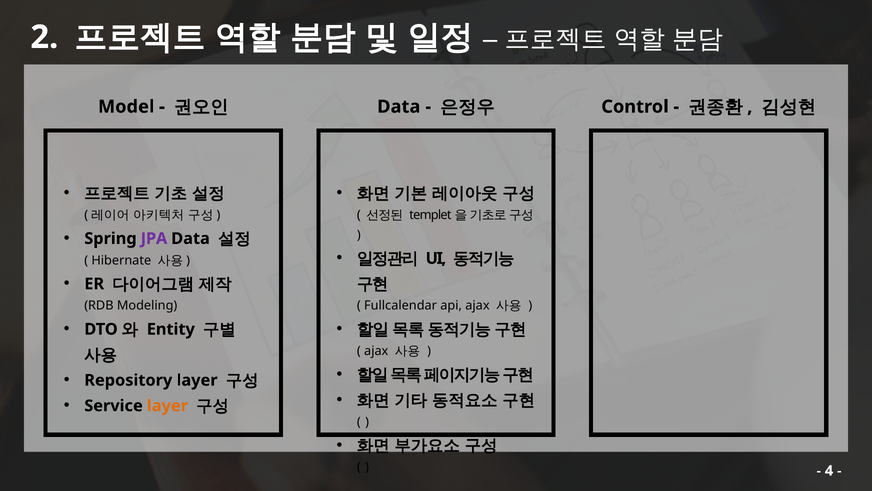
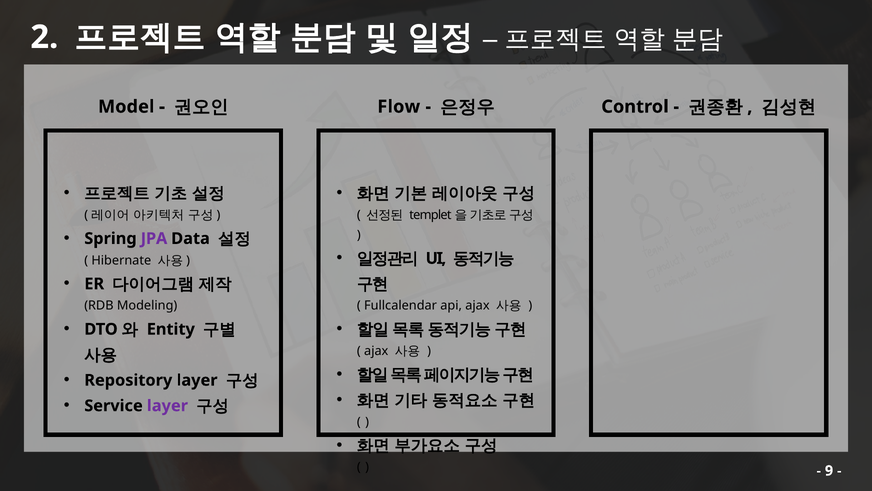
Data: Data -> Flow (399, 107)
layer colour: orange -> purple (167, 405)
4: 4 -> 9 (829, 470)
